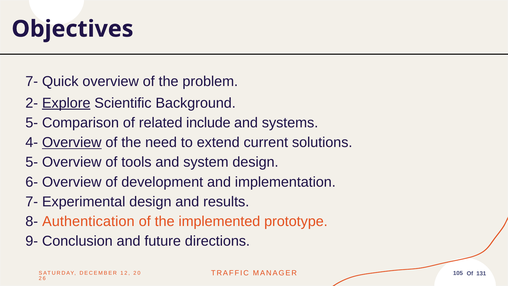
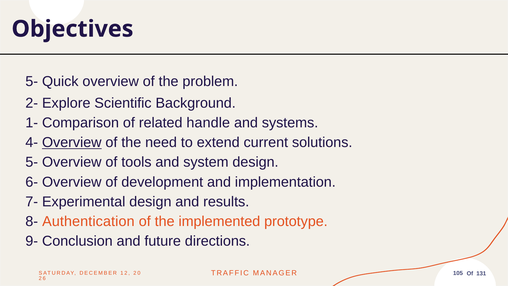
7-: 7- -> 5- (32, 81)
Explore underline: present -> none (66, 103)
5-: 5- -> 1- (32, 123)
include: include -> handle (208, 123)
